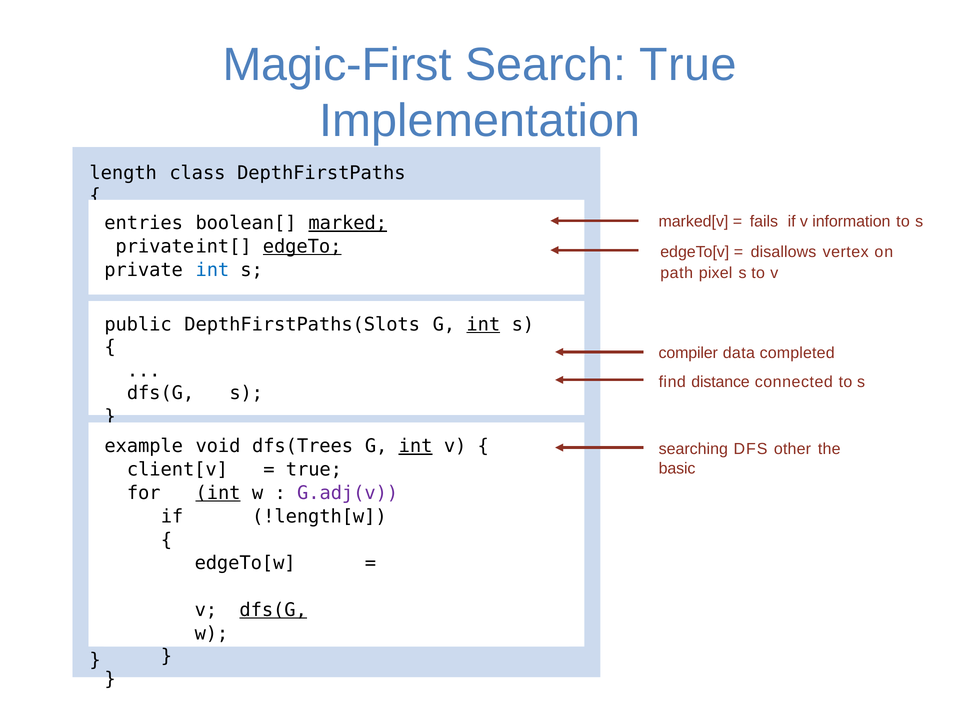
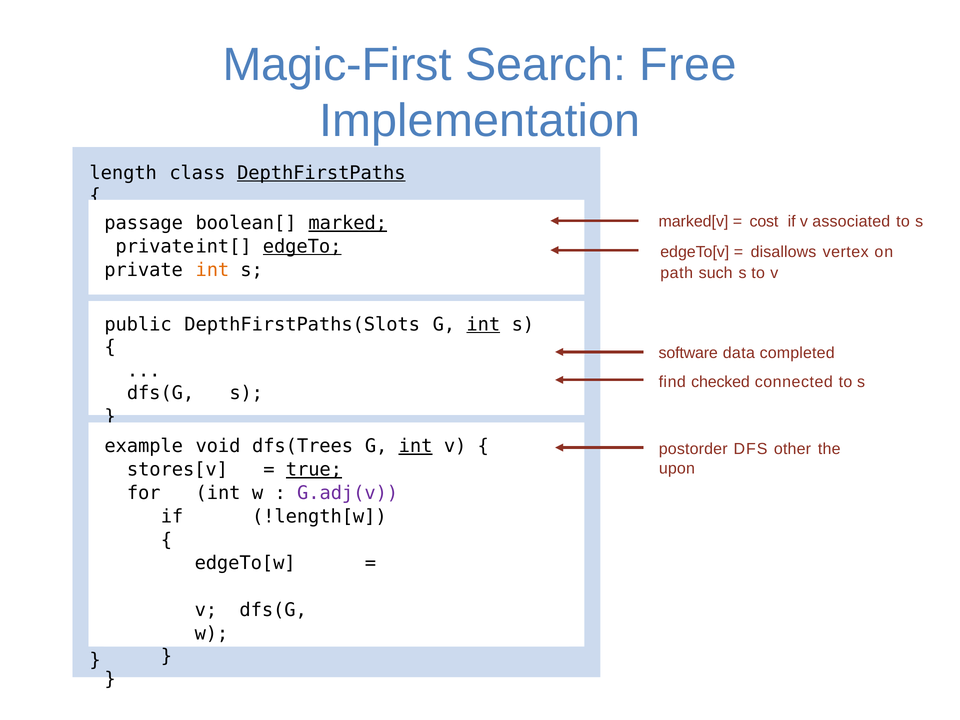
Search True: True -> Free (688, 65)
DepthFirstPaths underline: none -> present (321, 173)
fails: fails -> cost (764, 222)
information: information -> associated (851, 222)
entries: entries -> passage (144, 223)
int colour: blue -> orange (212, 270)
pixel: pixel -> such (716, 273)
compiler: compiler -> software (688, 353)
distance: distance -> checked (721, 382)
searching: searching -> postorder (693, 449)
basic: basic -> upon (677, 468)
client[v: client[v -> stores[v (177, 470)
true underline: none -> present (314, 470)
int underline: present -> none (218, 493)
dfs(G underline: present -> none (273, 610)
